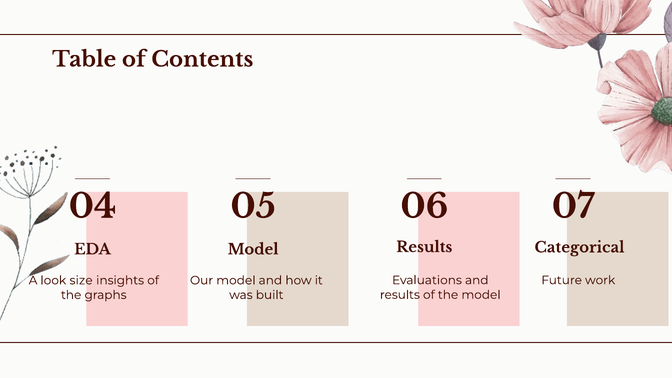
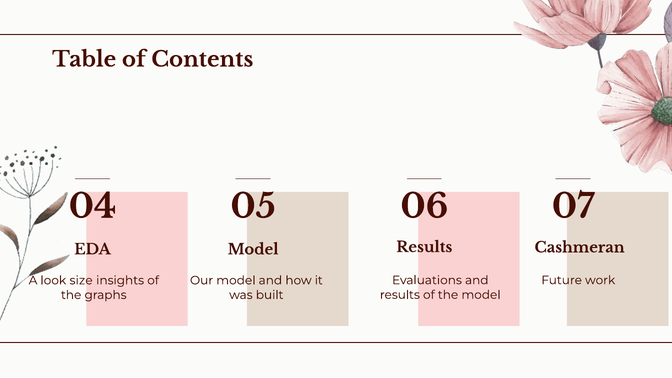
Categorical: Categorical -> Cashmeran (580, 247)
